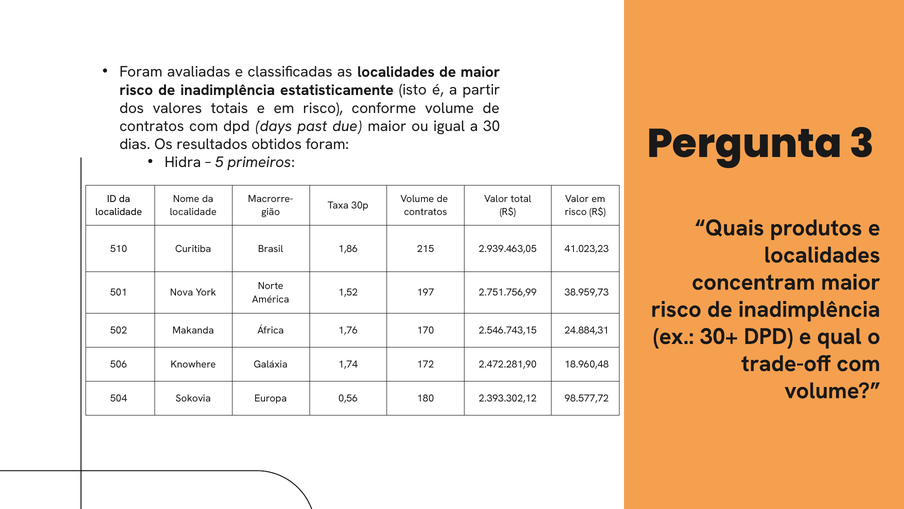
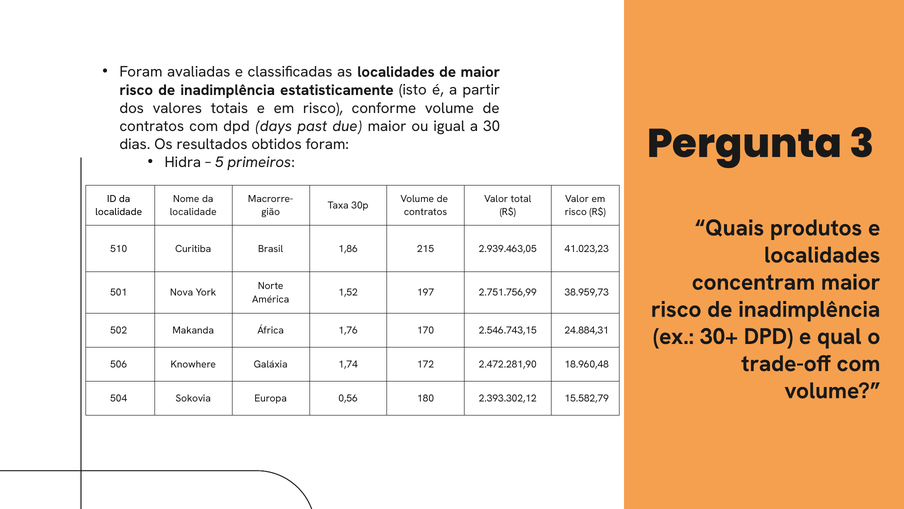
98.577,72: 98.577,72 -> 15.582,79 (587, 398)
